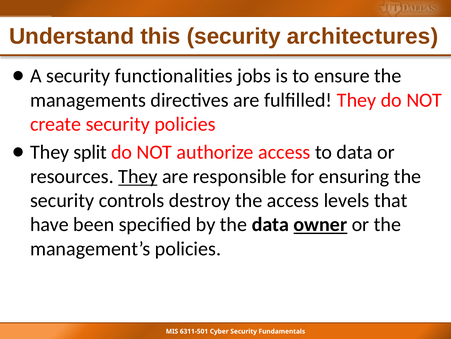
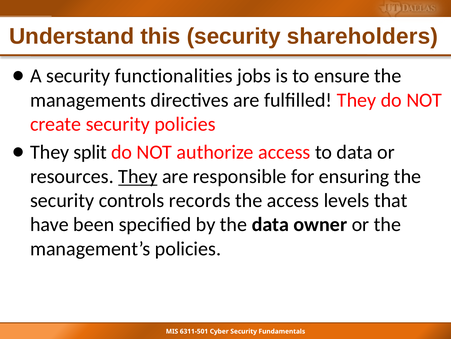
architectures: architectures -> shareholders (363, 36)
destroy: destroy -> records (200, 200)
owner underline: present -> none (320, 224)
